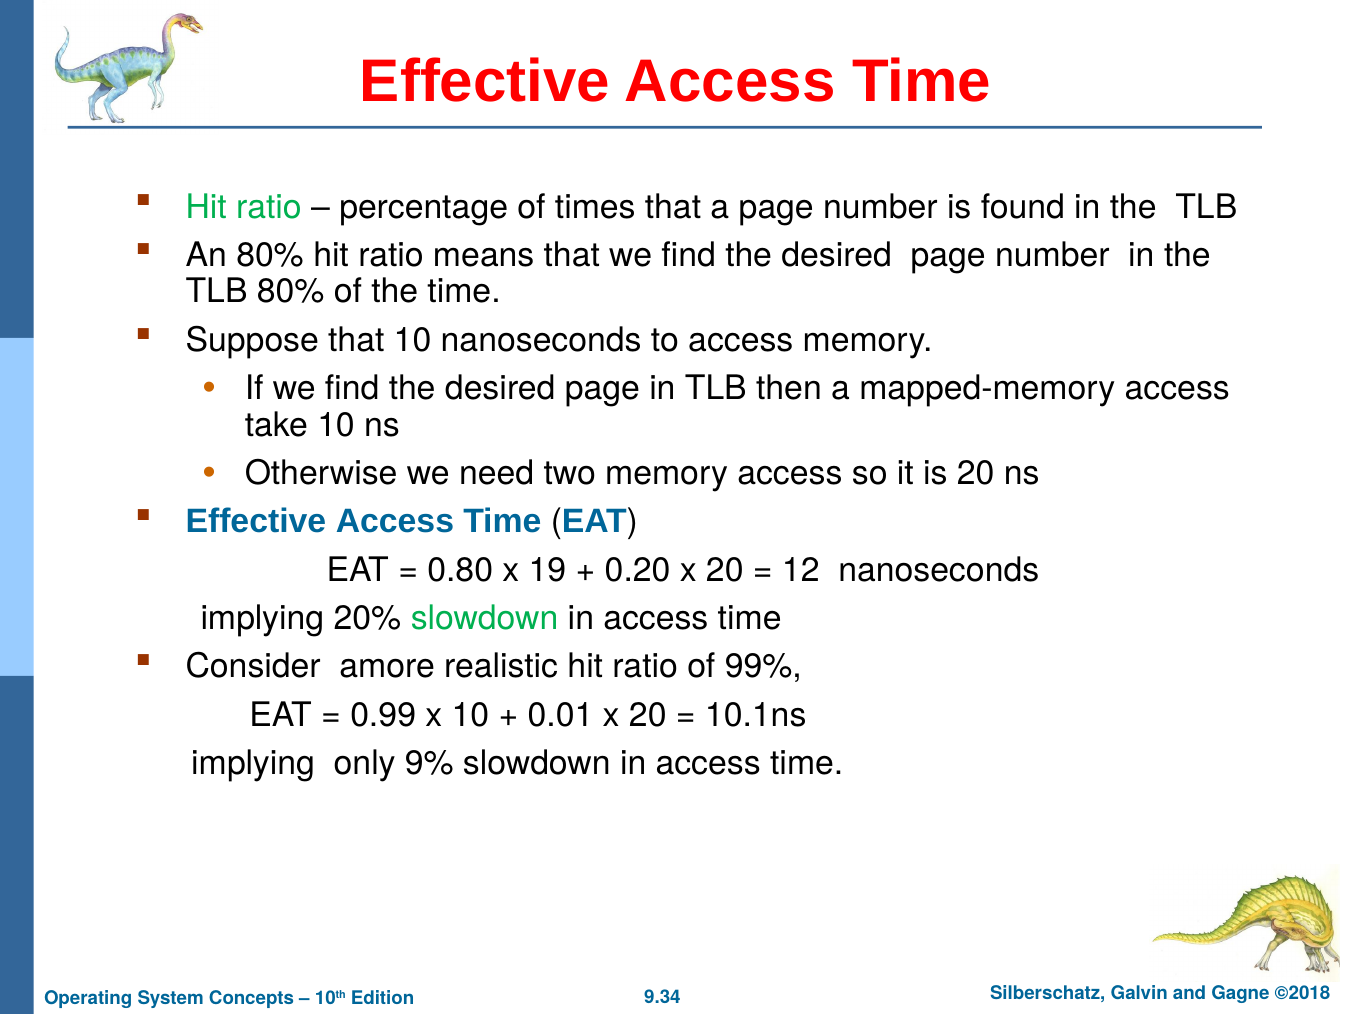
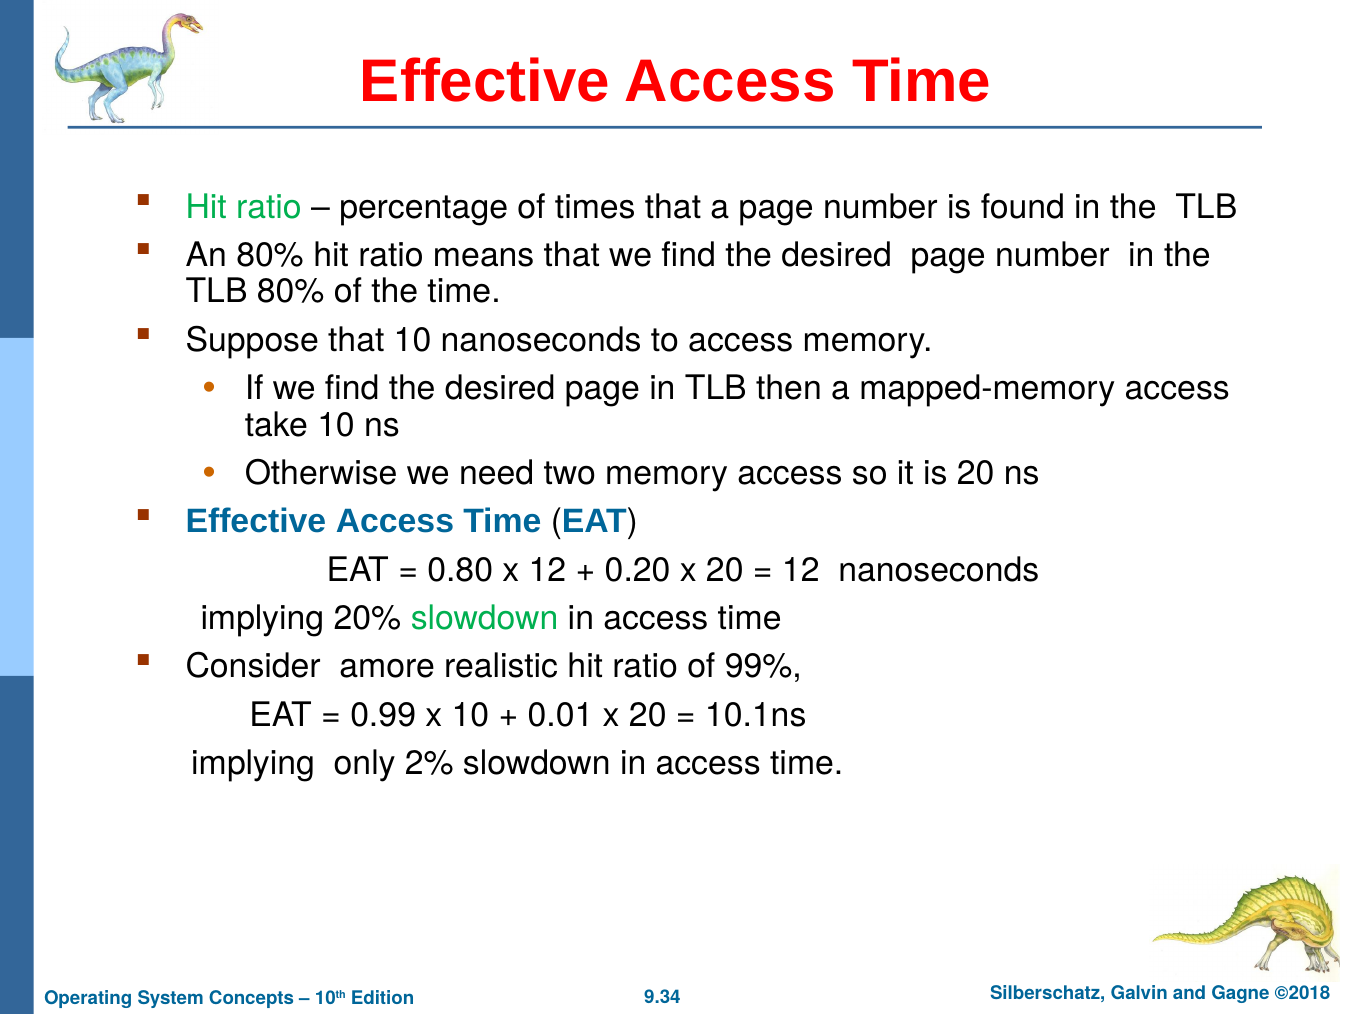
x 19: 19 -> 12 (547, 570)
9%: 9% -> 2% (429, 763)
